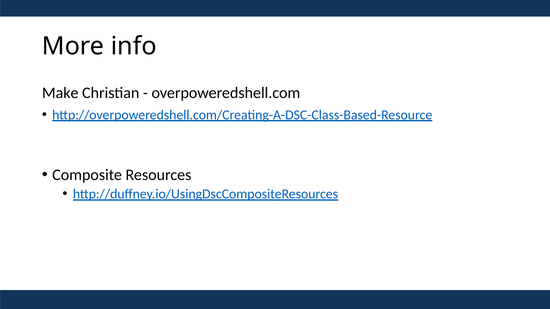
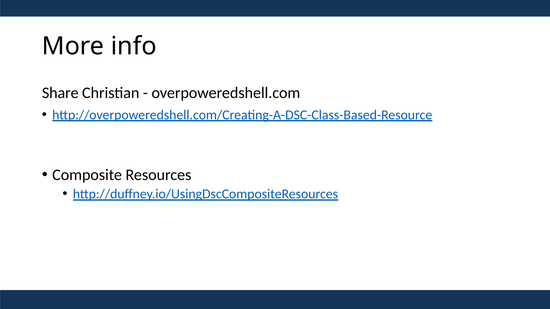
Make: Make -> Share (60, 93)
